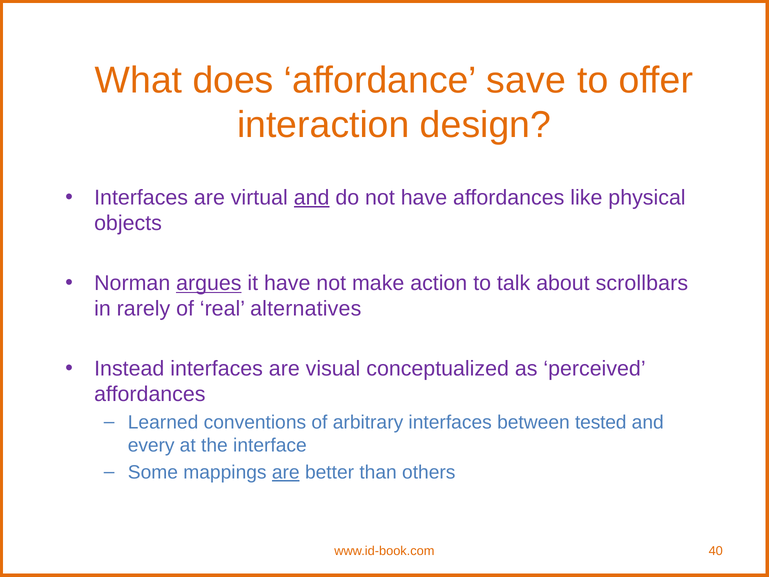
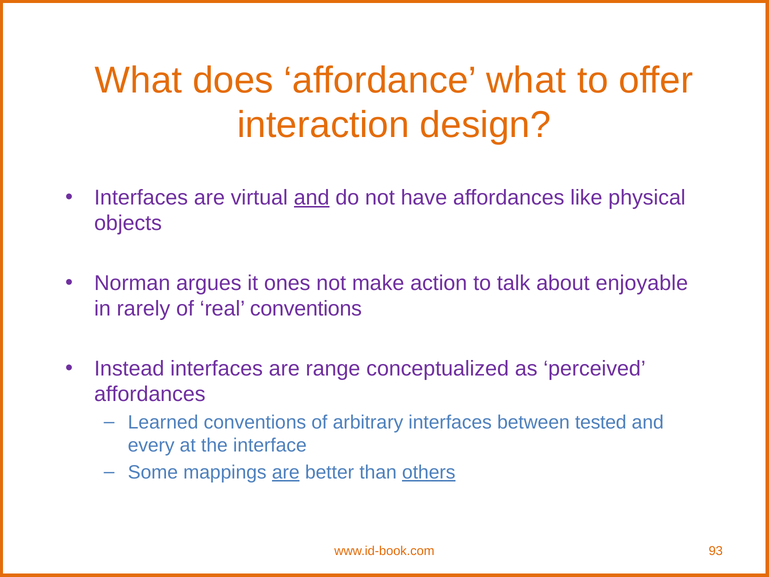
affordance save: save -> what (526, 80)
argues underline: present -> none (209, 283)
it have: have -> ones (287, 283)
scrollbars: scrollbars -> enjoyable (642, 283)
real alternatives: alternatives -> conventions (306, 309)
visual: visual -> range (333, 369)
others underline: none -> present (429, 472)
40: 40 -> 93 (716, 551)
